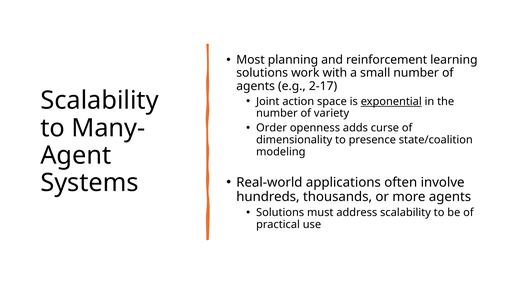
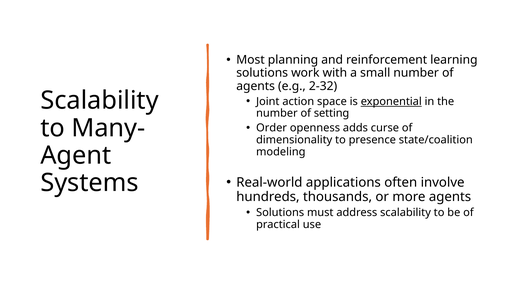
2-17: 2-17 -> 2-32 (323, 86)
variety: variety -> setting (332, 113)
